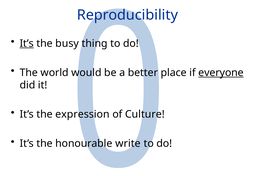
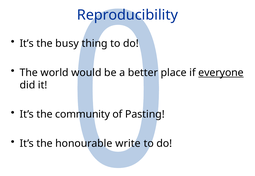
It’s underline: present -> none (27, 43)
expression: expression -> community (83, 115)
Culture: Culture -> Pasting (145, 115)
